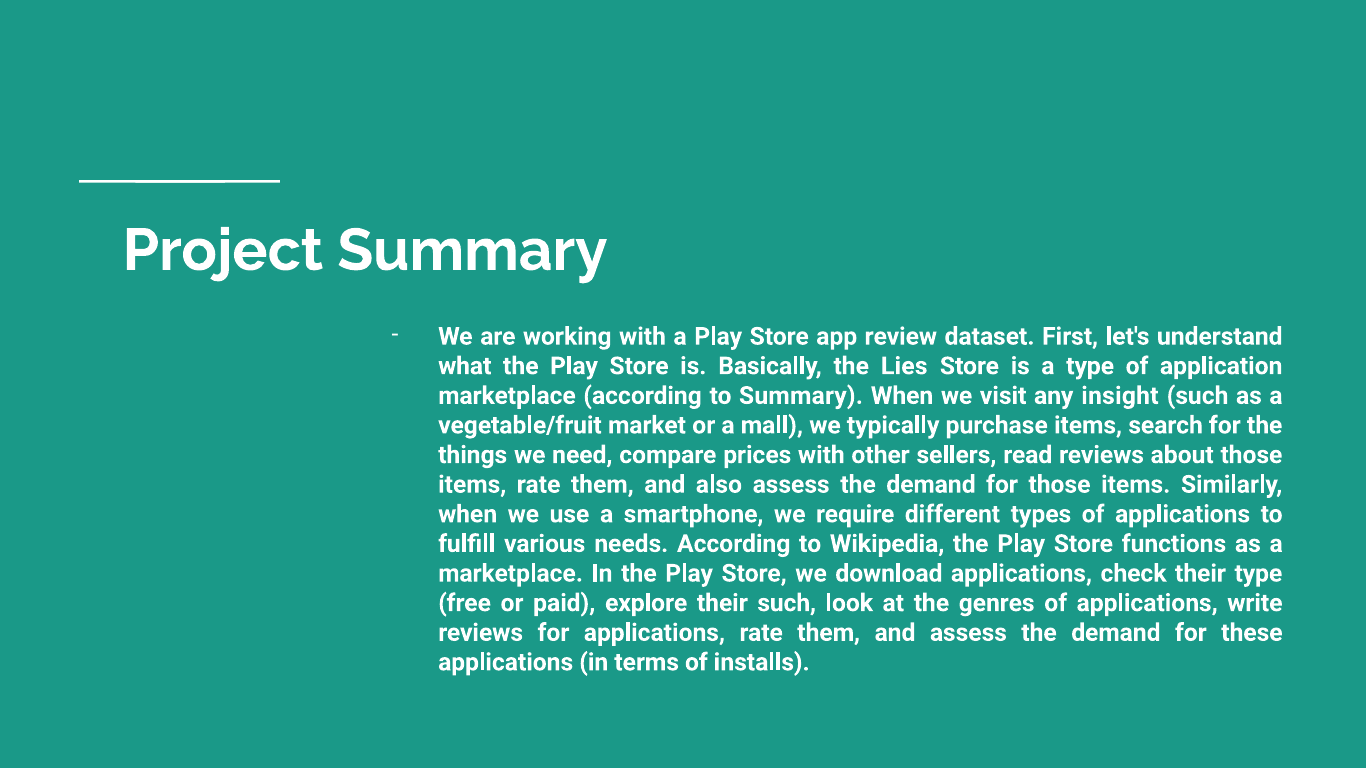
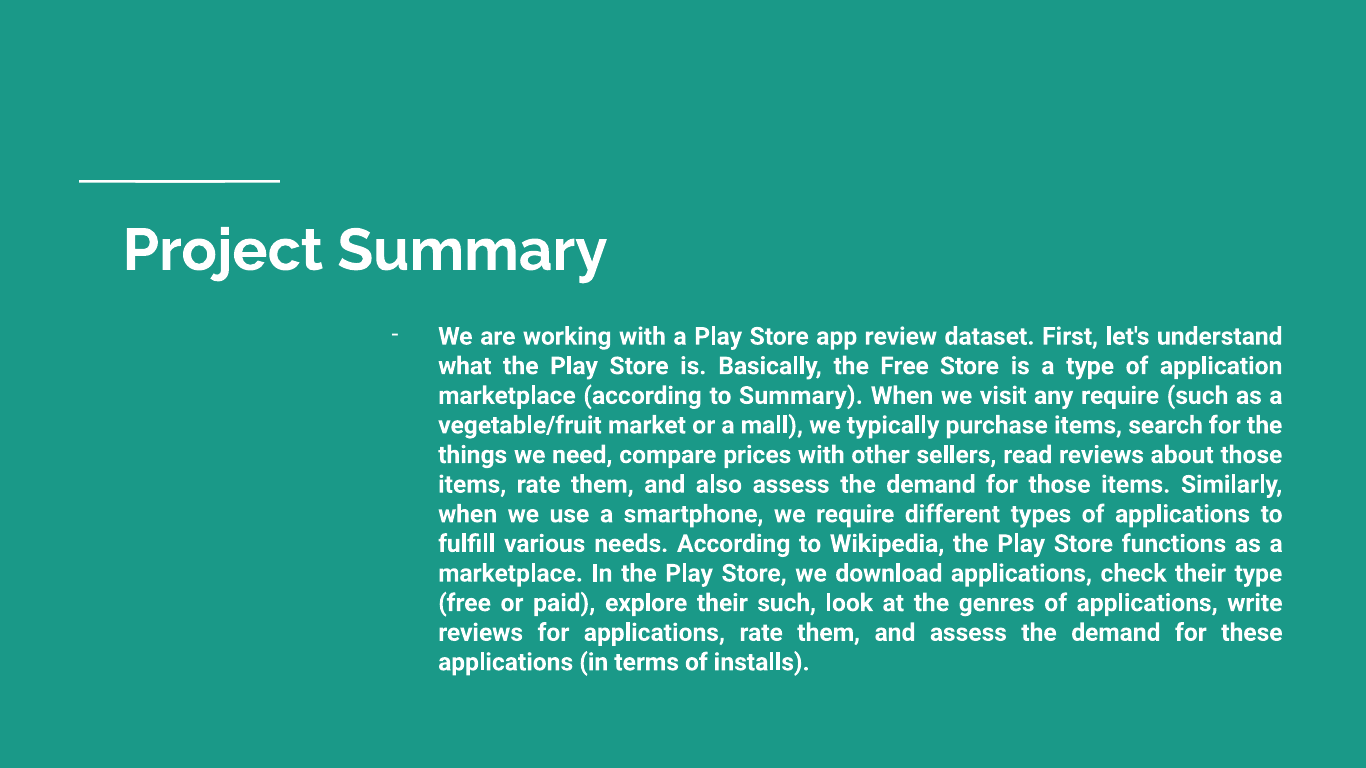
the Lies: Lies -> Free (904, 366)
any insight: insight -> require (1120, 396)
